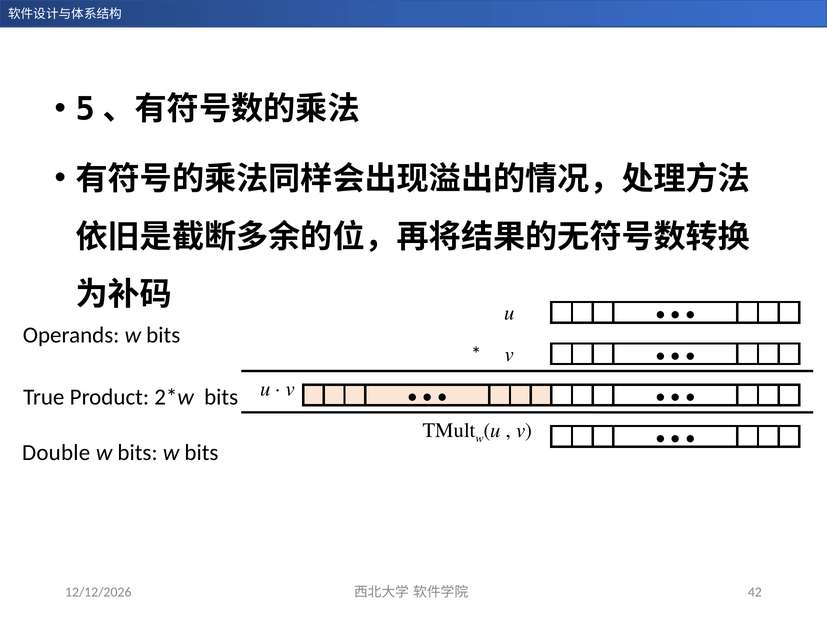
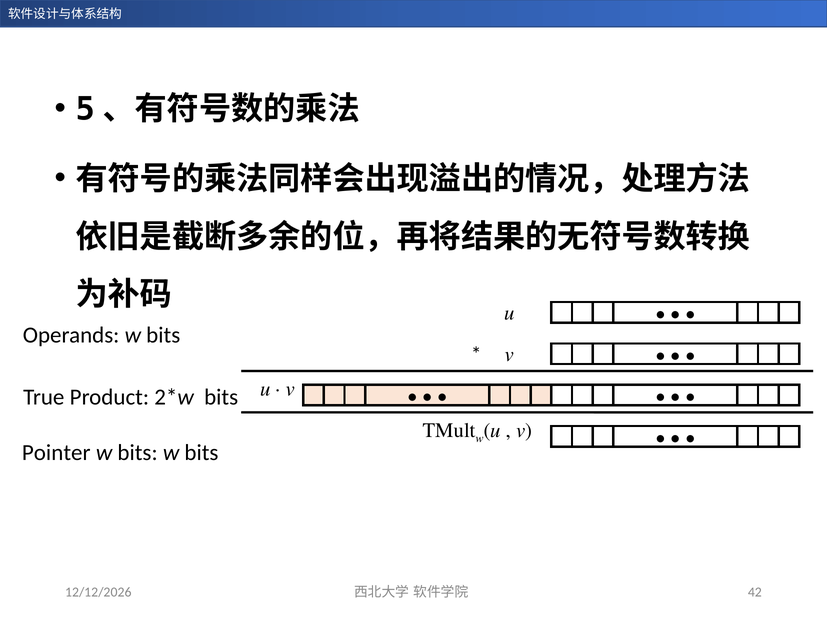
Double: Double -> Pointer (56, 453)
